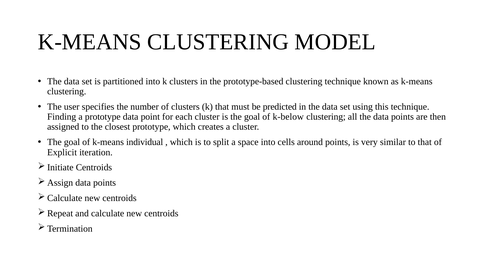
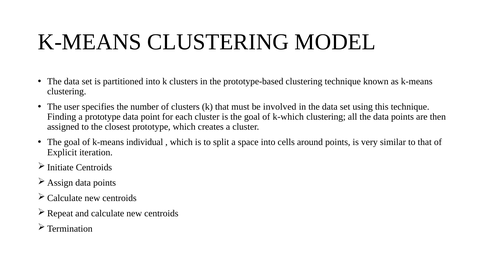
predicted: predicted -> involved (280, 107)
k-below: k-below -> k-which (288, 117)
